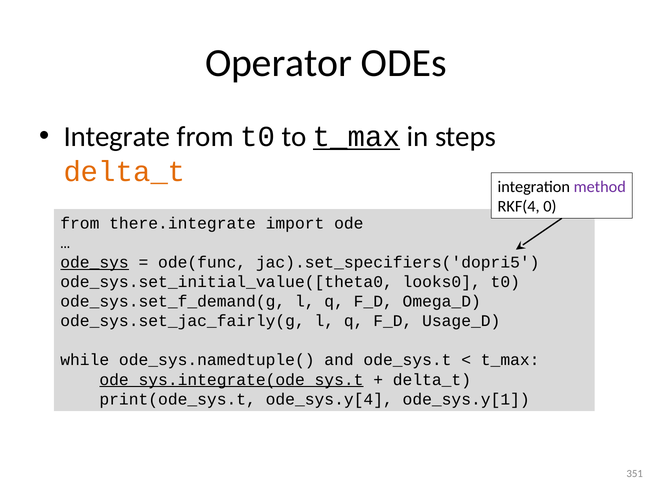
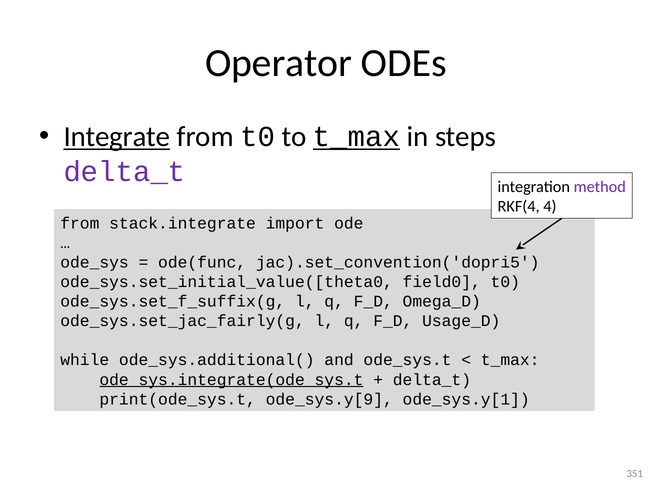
Integrate underline: none -> present (117, 137)
delta_t colour: orange -> purple (124, 172)
0: 0 -> 4 (550, 206)
there.integrate: there.integrate -> stack.integrate (183, 223)
ode_sys underline: present -> none (95, 262)
jac).set_specifiers('dopri5: jac).set_specifiers('dopri5 -> jac).set_convention('dopri5 (398, 262)
looks0: looks0 -> field0 (442, 282)
ode_sys.set_f_demand(g: ode_sys.set_f_demand(g -> ode_sys.set_f_suffix(g (173, 301)
ode_sys.namedtuple(: ode_sys.namedtuple( -> ode_sys.additional( (217, 360)
ode_sys.y[4: ode_sys.y[4 -> ode_sys.y[9 (329, 399)
